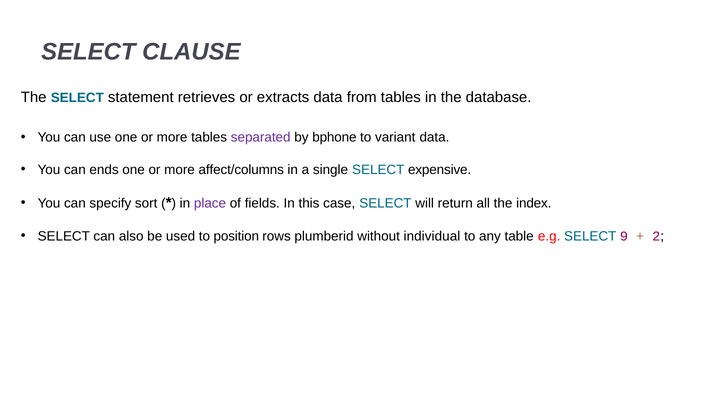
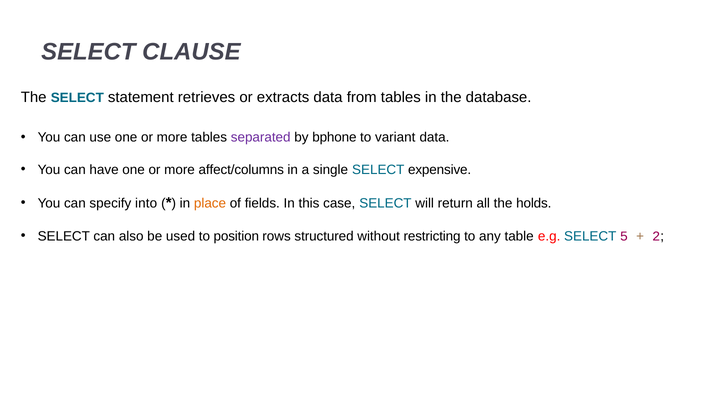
ends: ends -> have (104, 170)
sort: sort -> into (146, 203)
place colour: purple -> orange (210, 203)
index: index -> holds (534, 203)
plumberid: plumberid -> structured (324, 236)
individual: individual -> restricting (432, 236)
9: 9 -> 5 (624, 236)
